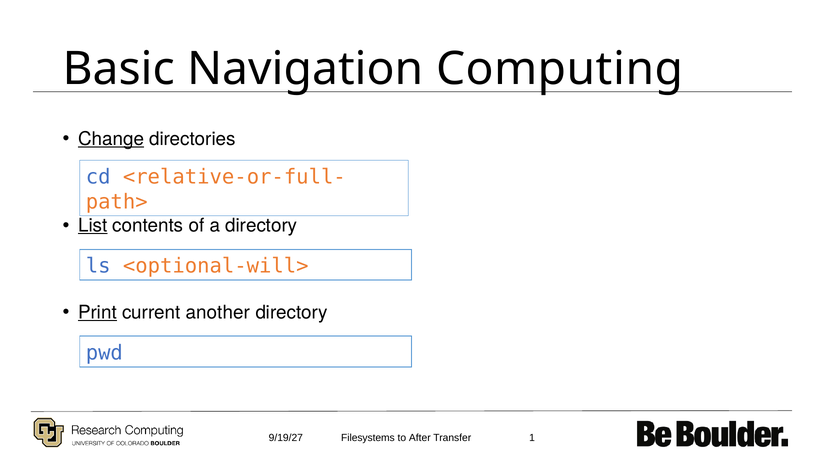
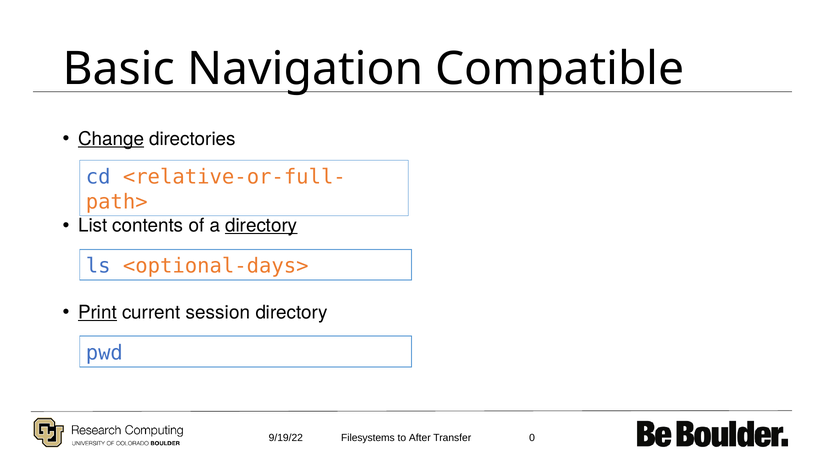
Computing: Computing -> Compatible (560, 69)
List underline: present -> none (93, 226)
directory underline: none -> present (261, 226)
<optional-will>: <optional-will> -> <optional-days> (216, 266)
another: another -> session (218, 312)
9/19/27: 9/19/27 -> 9/19/22 (286, 438)
1: 1 -> 0 (532, 438)
